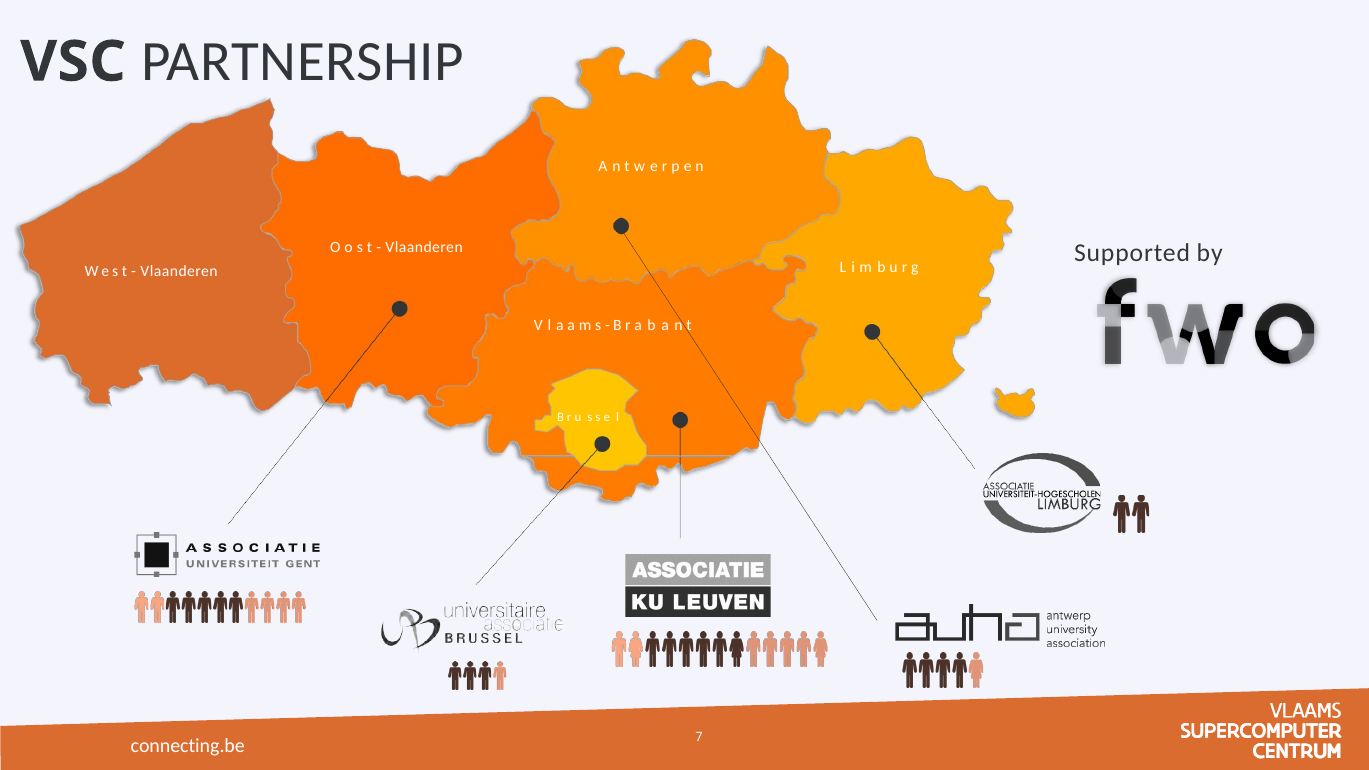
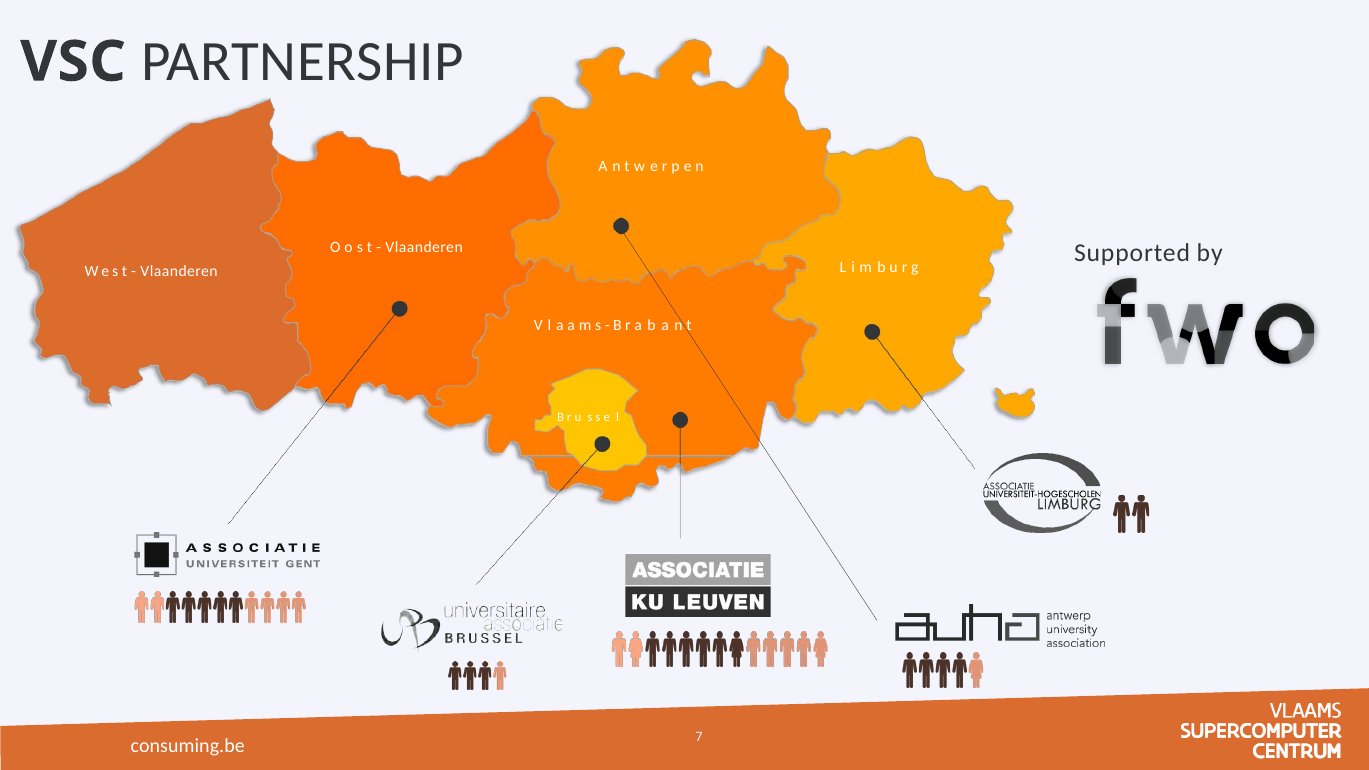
connecting.be: connecting.be -> consuming.be (188, 746)
